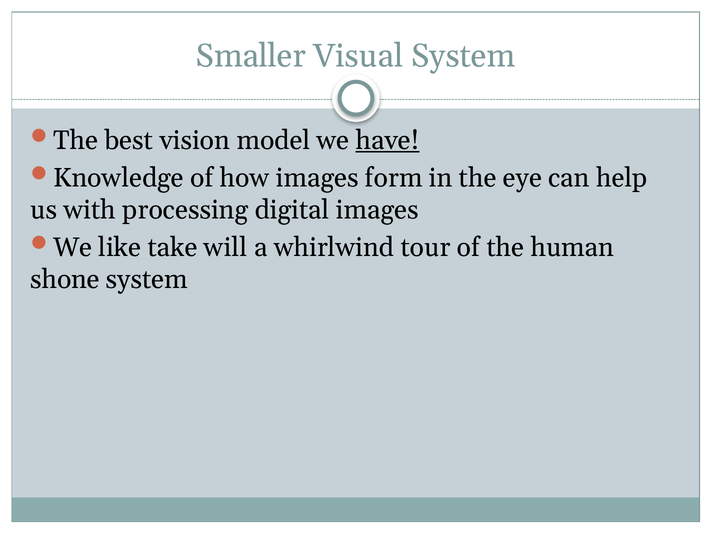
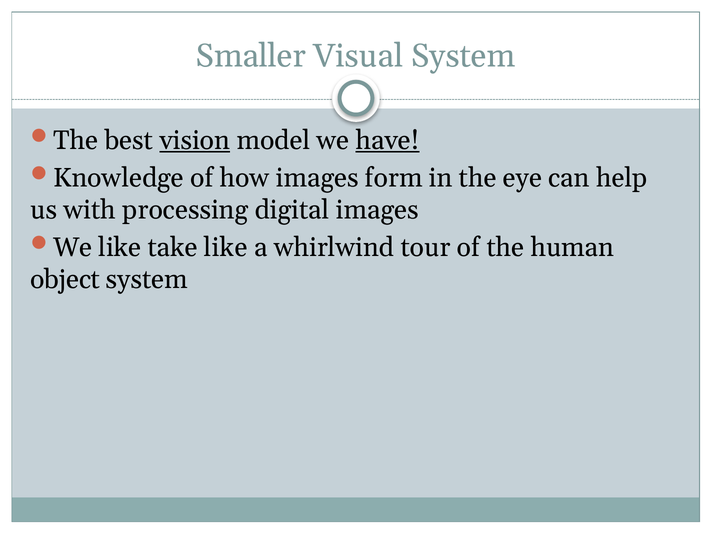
vision underline: none -> present (195, 140)
take will: will -> like (226, 247)
shone: shone -> object (65, 279)
